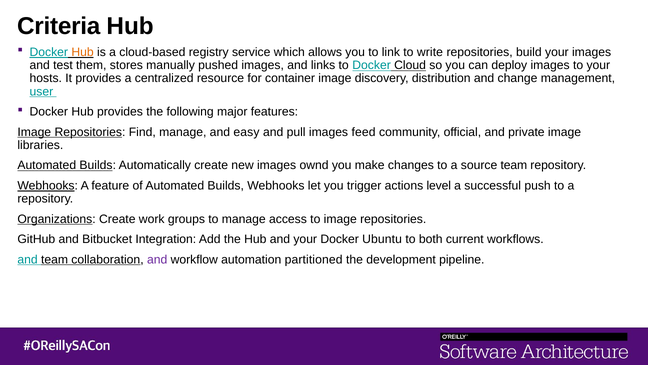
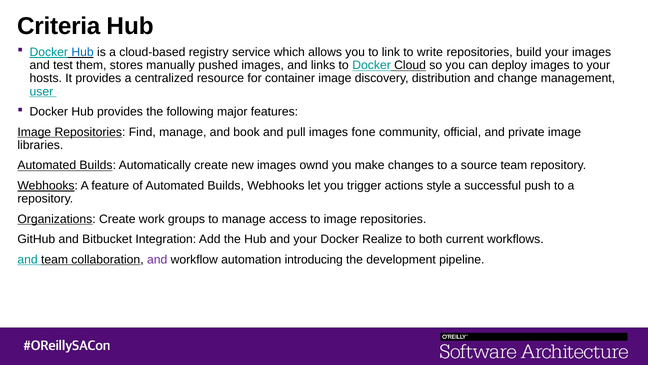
Hub colour: orange -> blue (83, 52)
easy: easy -> book (247, 132)
feed: feed -> fone (364, 132)
level: level -> style (439, 185)
Ubuntu: Ubuntu -> Realize (382, 239)
partitioned: partitioned -> introducing (314, 259)
